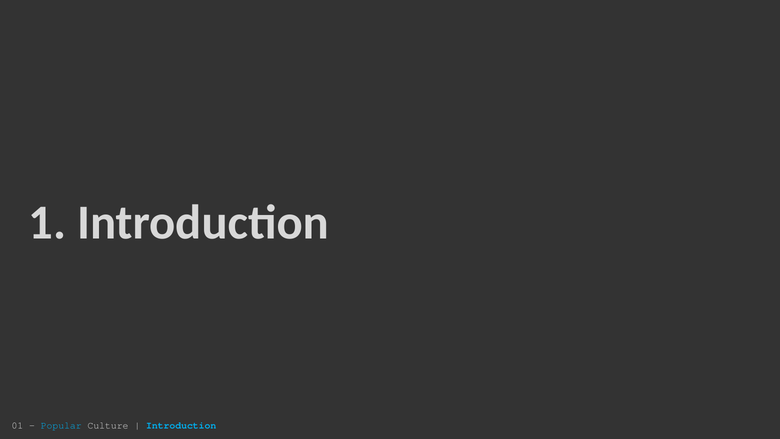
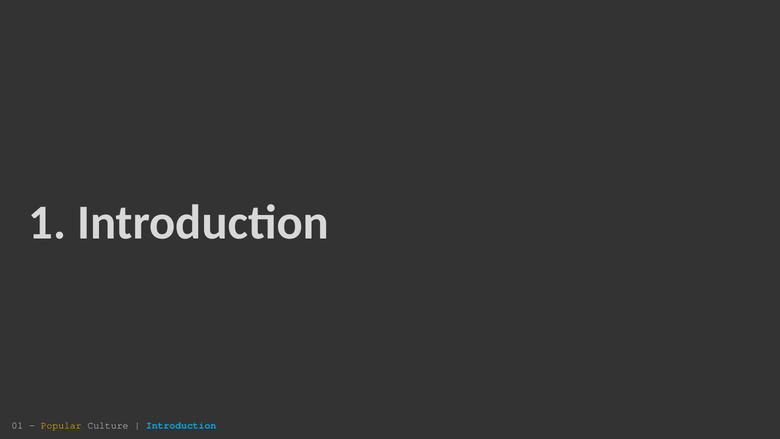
Popular colour: light blue -> yellow (61, 425)
